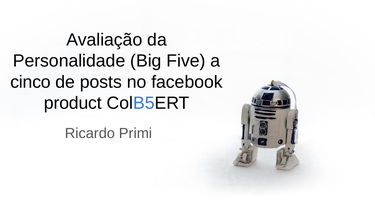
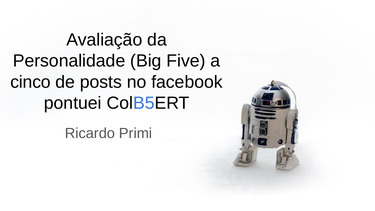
product: product -> pontuei (73, 103)
